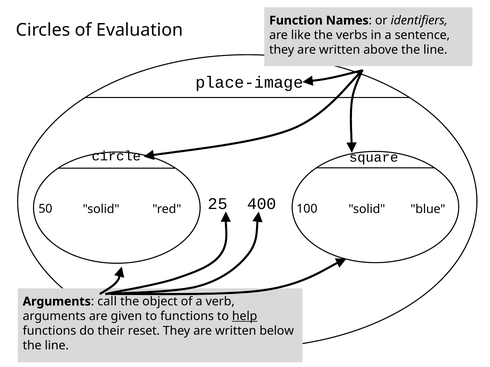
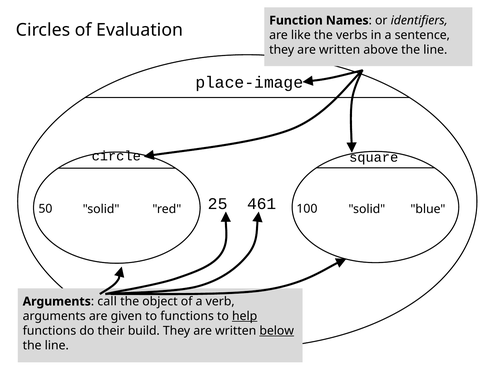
400: 400 -> 461 (262, 204)
reset: reset -> build (144, 331)
below underline: none -> present (277, 331)
